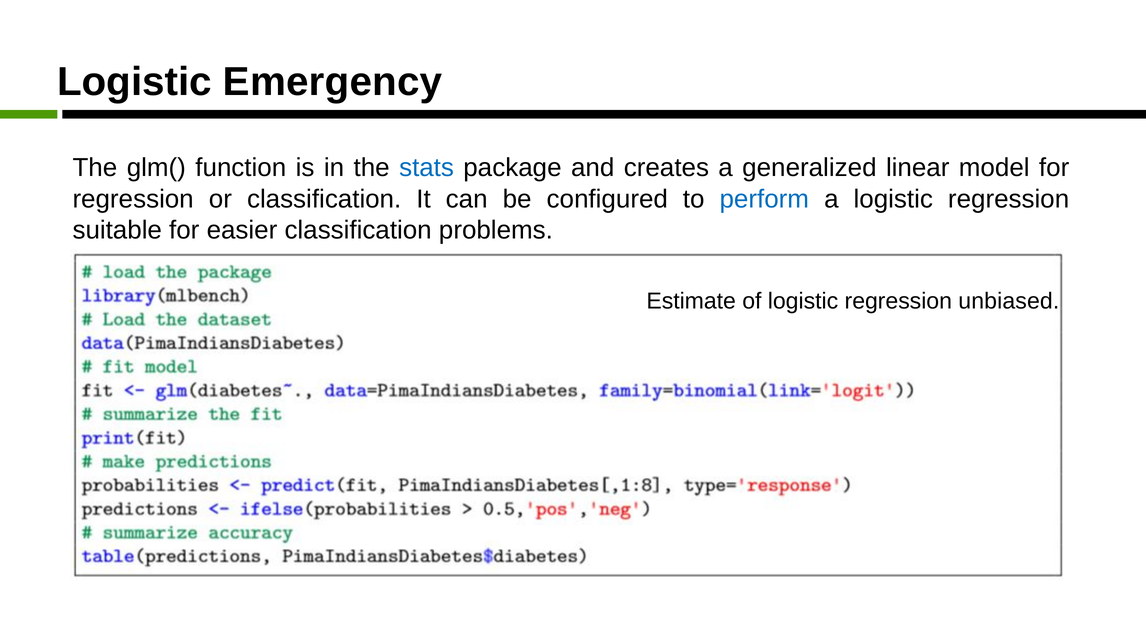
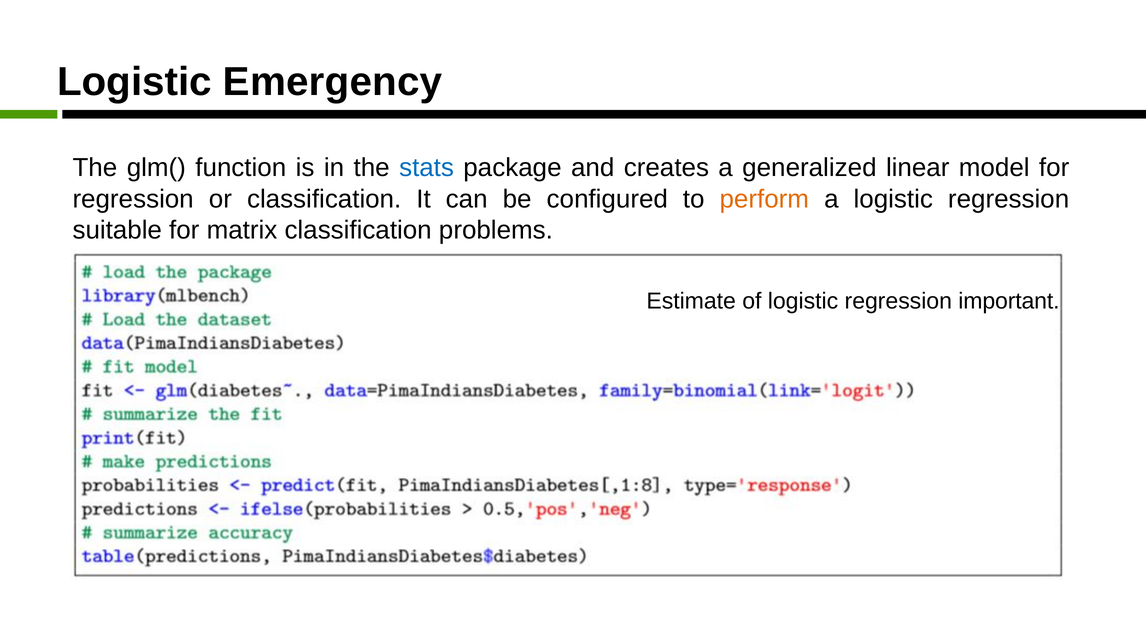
perform colour: blue -> orange (764, 199)
easier: easier -> matrix (242, 230)
unbiased: unbiased -> important (1009, 301)
